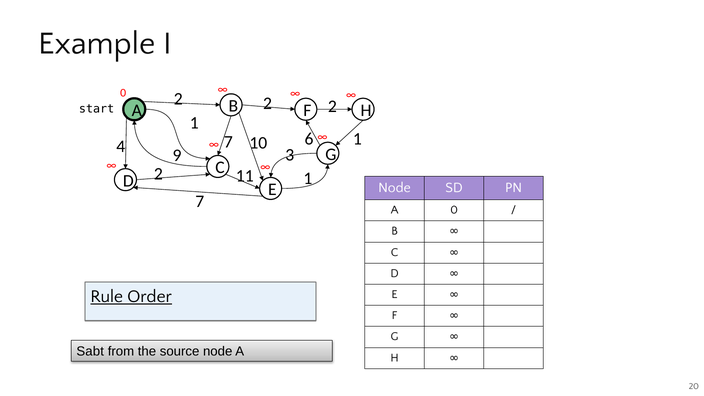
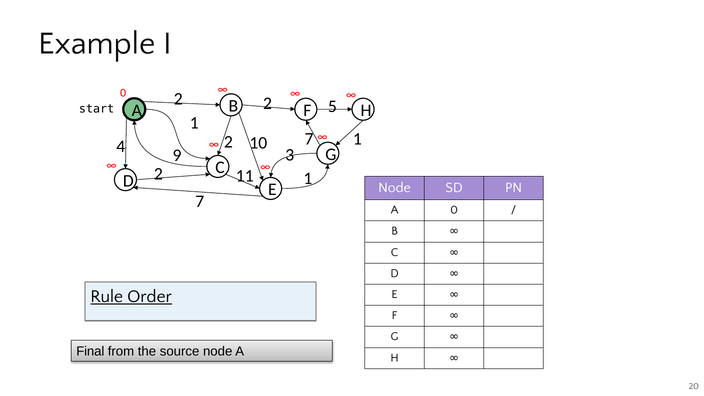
2 2 2: 2 -> 5 (332, 107)
10 6: 6 -> 7 (309, 139)
4 7: 7 -> 2 (228, 142)
Sabt: Sabt -> Final (90, 352)
